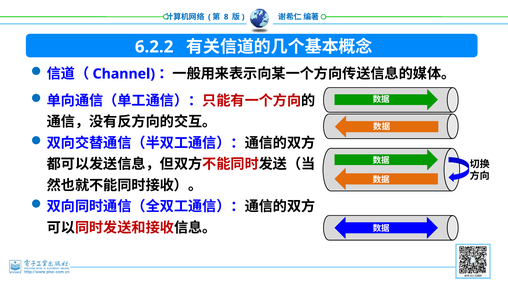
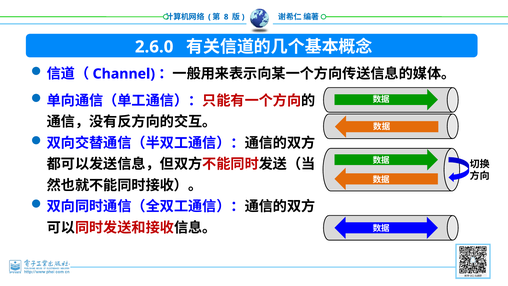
6.2.2: 6.2.2 -> 2.6.0 (154, 47)
